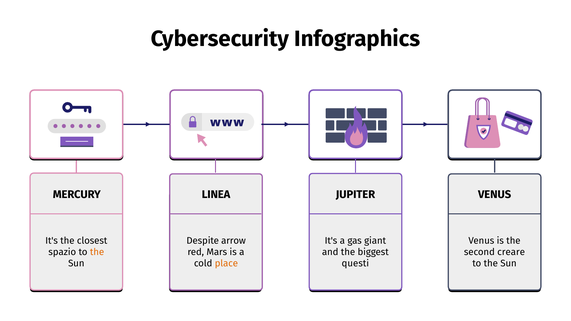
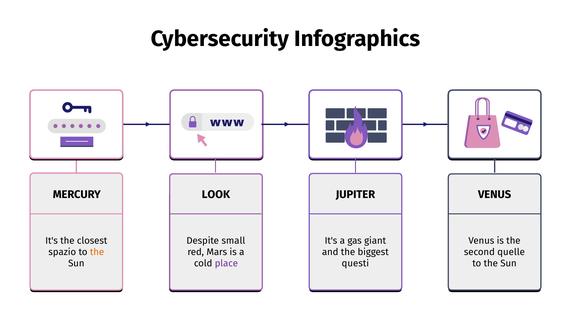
LINEA: LINEA -> LOOK (216, 195)
arrow: arrow -> small (233, 241)
creare: creare -> quelle (511, 252)
place colour: orange -> purple (226, 264)
